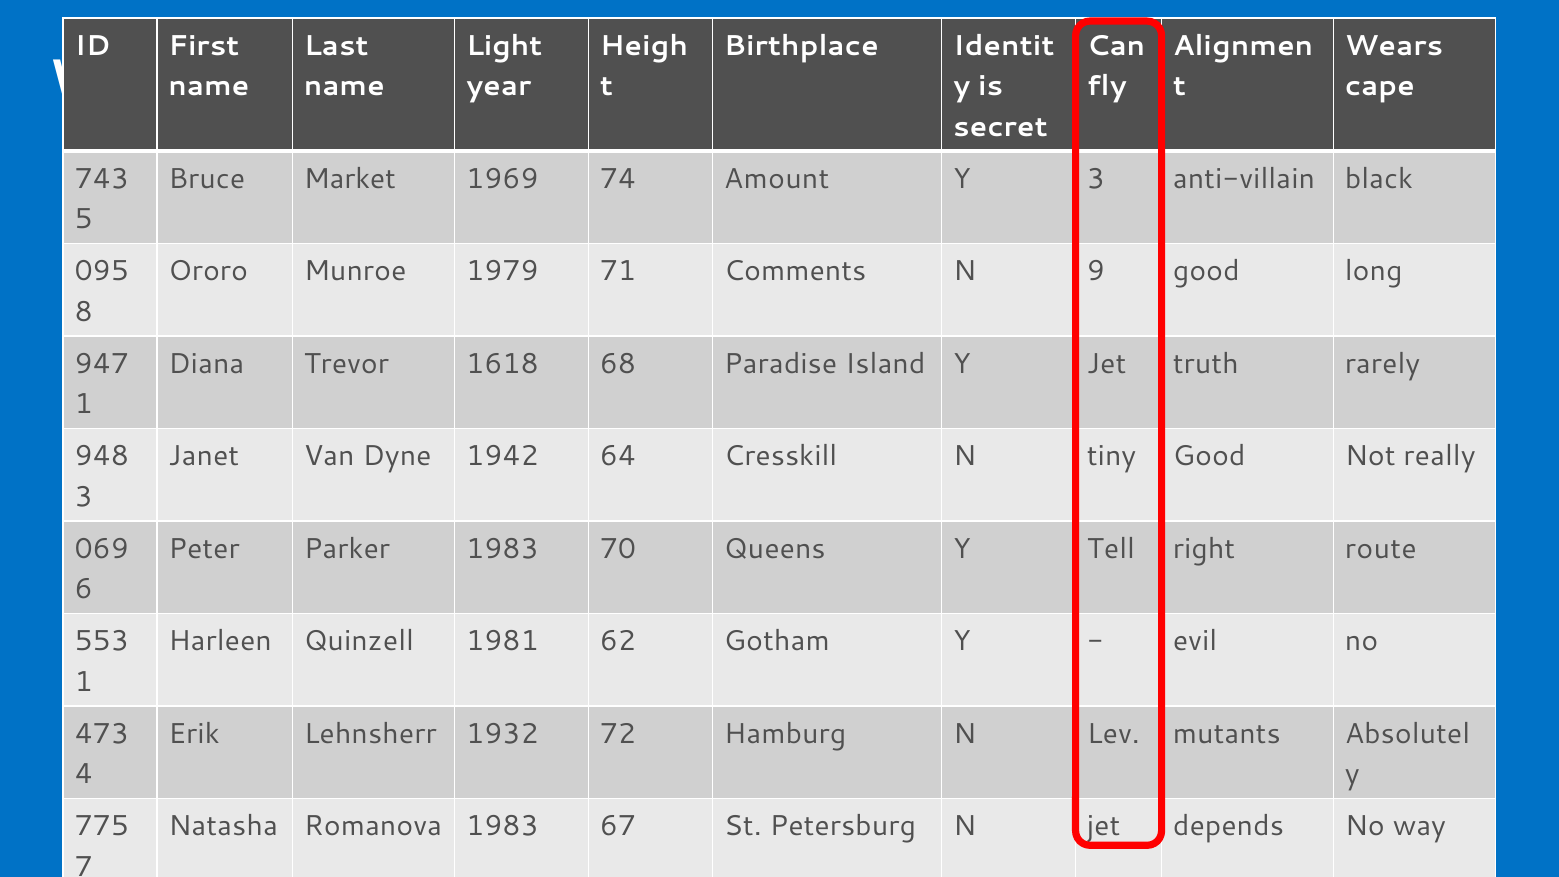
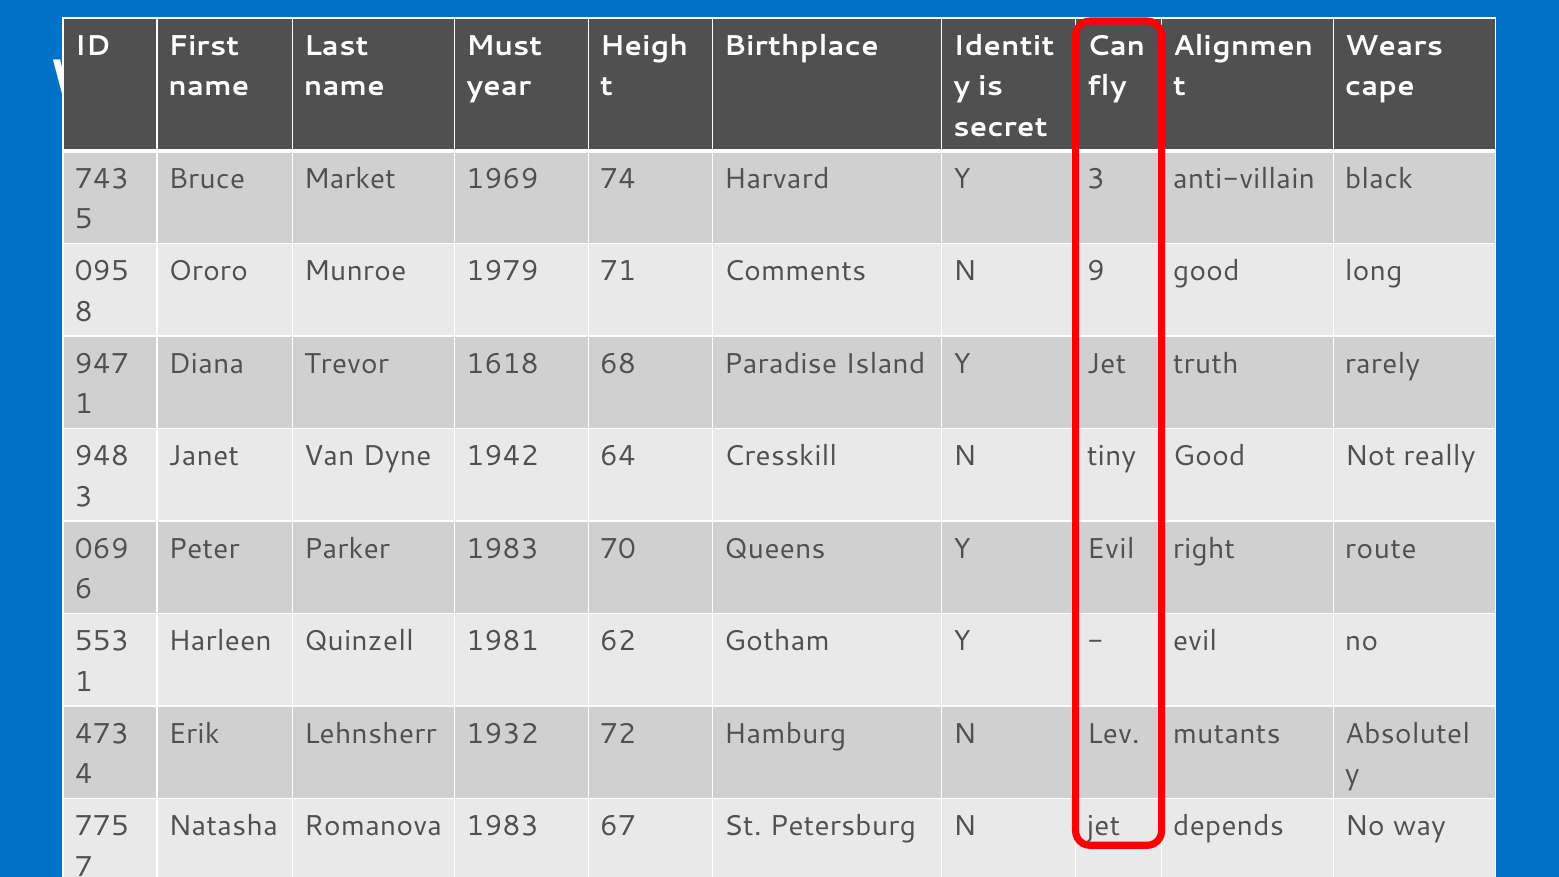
Light: Light -> Must (504, 46)
Amount: Amount -> Harvard (777, 179)
Y Tell: Tell -> Evil (1111, 549)
